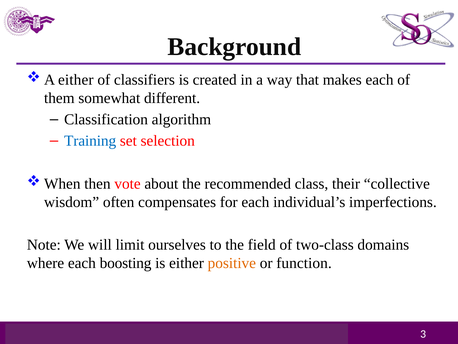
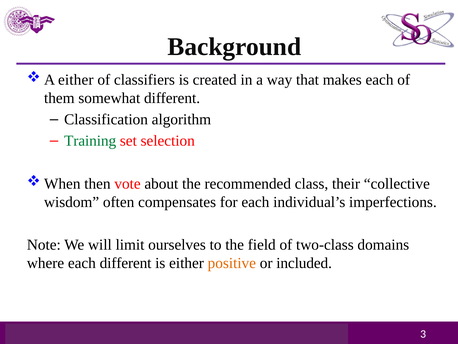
Training colour: blue -> green (90, 141)
each boosting: boosting -> different (126, 263)
function: function -> included (304, 263)
